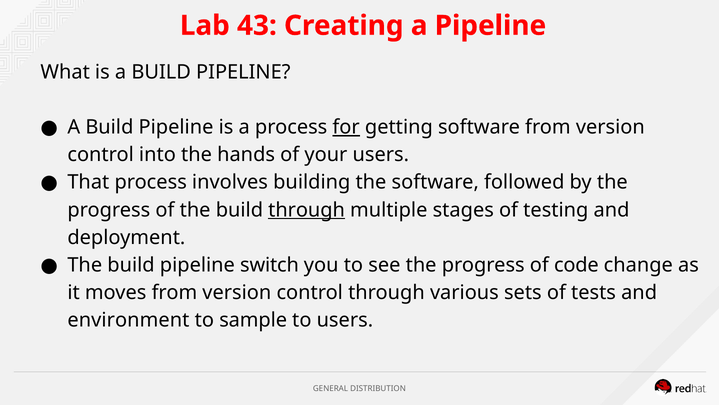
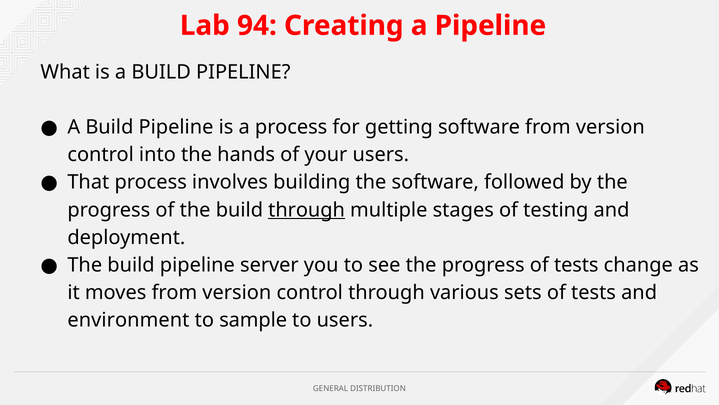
43: 43 -> 94 (257, 26)
for underline: present -> none (346, 127)
switch: switch -> server (269, 265)
progress of code: code -> tests (576, 265)
